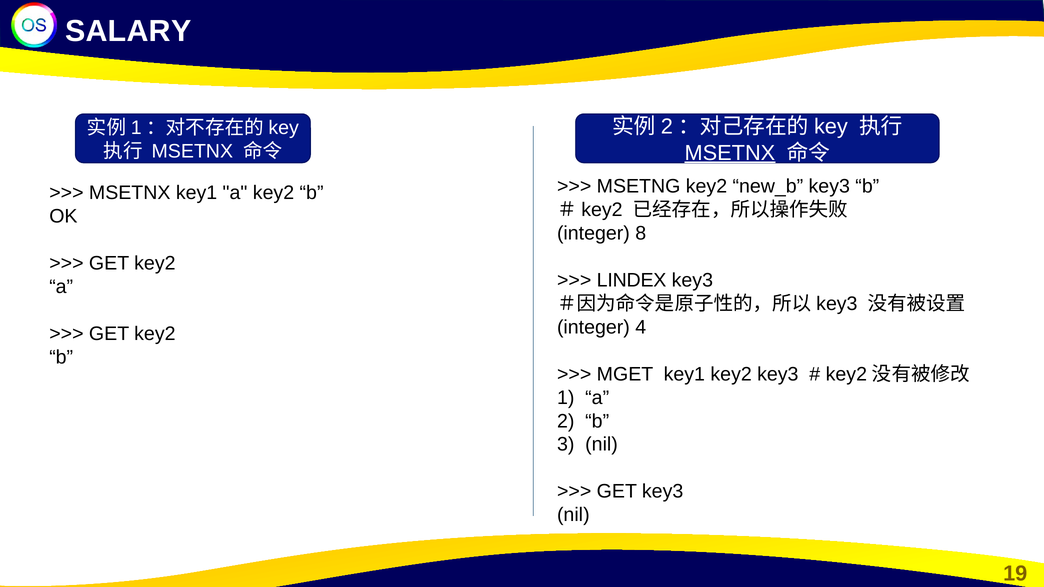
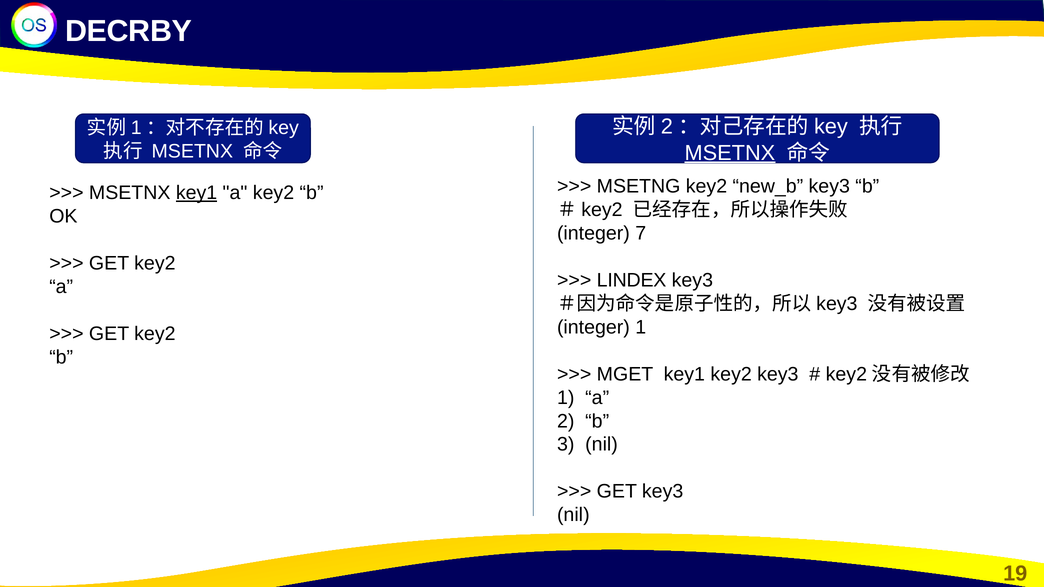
SALARY: SALARY -> DECRBY (129, 31)
key1 underline: none -> present (197, 193)
8: 8 -> 7 (641, 233)
integer 4: 4 -> 1 (641, 327)
